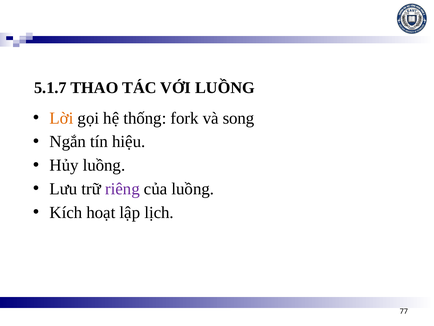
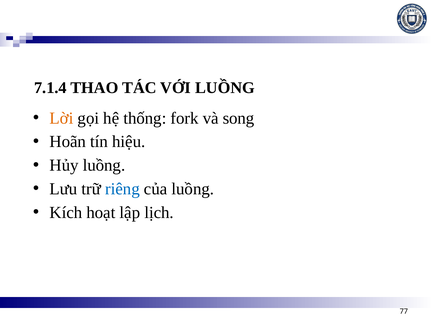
5.1.7: 5.1.7 -> 7.1.4 (50, 88)
Ngắn: Ngắn -> Hoãn (68, 142)
riêng colour: purple -> blue (122, 189)
